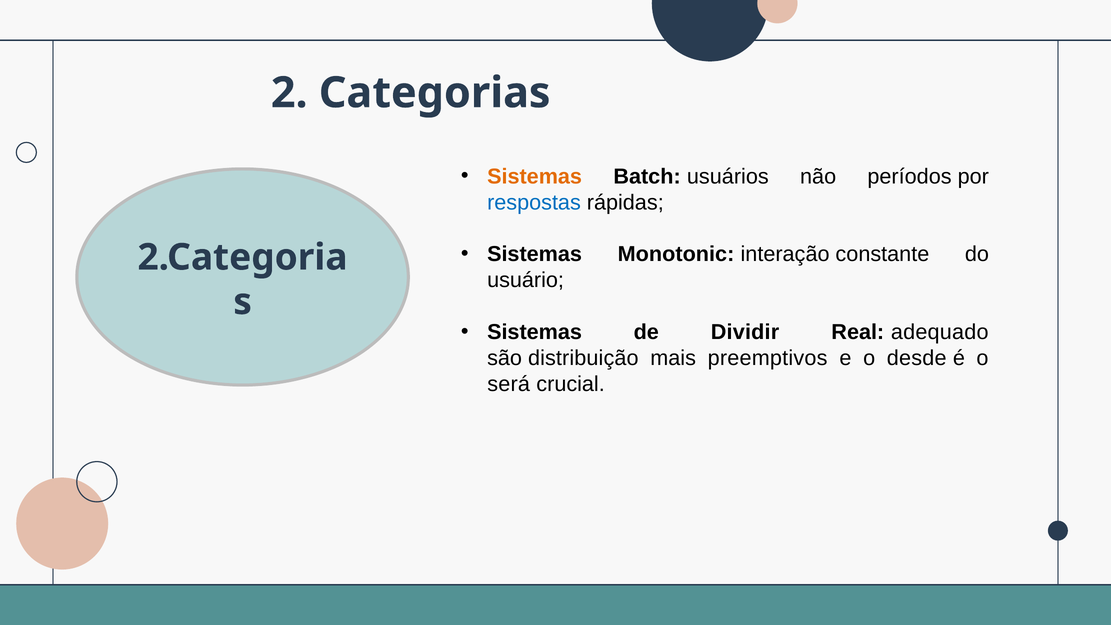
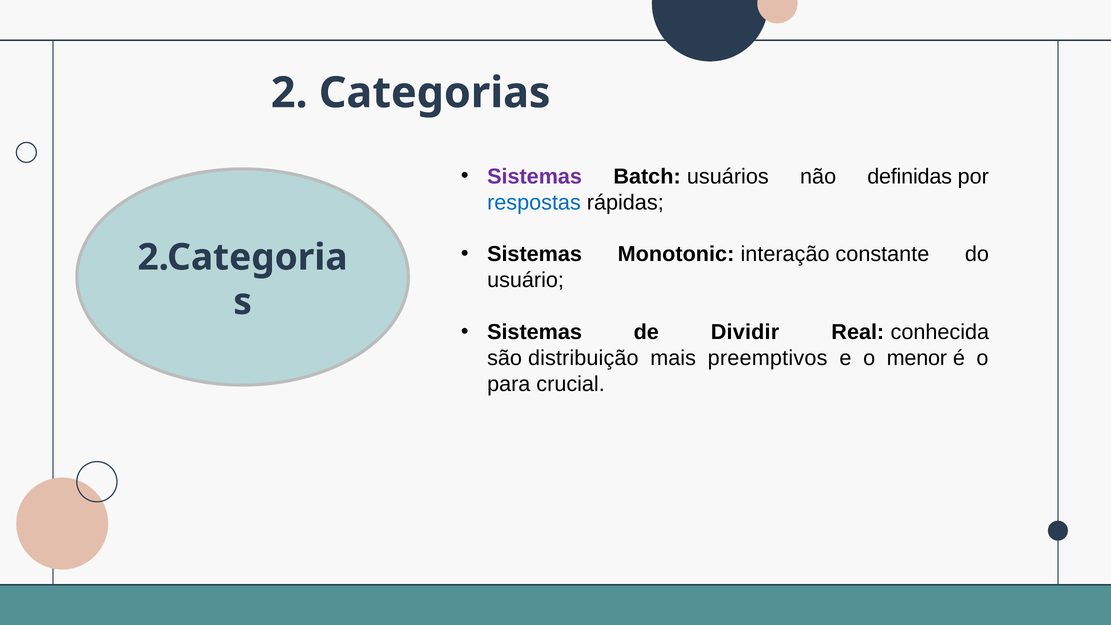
Sistemas colour: orange -> purple (535, 176)
períodos: períodos -> definidas (910, 176)
adequado: adequado -> conhecida (940, 332)
desde: desde -> menor (917, 358)
será: será -> para (509, 384)
